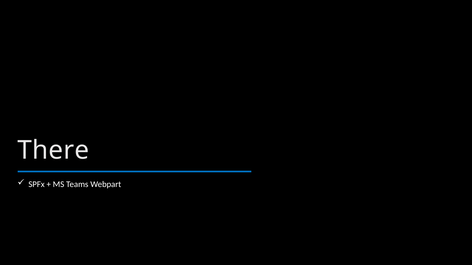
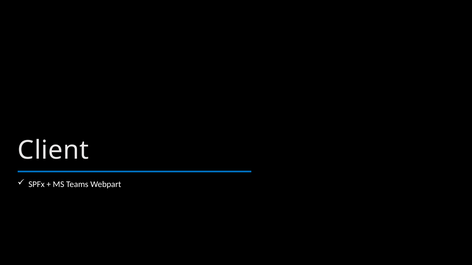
There: There -> Client (53, 150)
